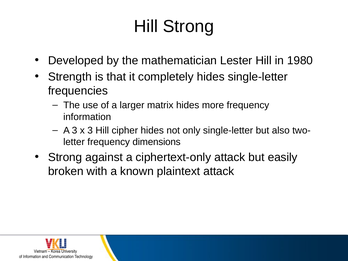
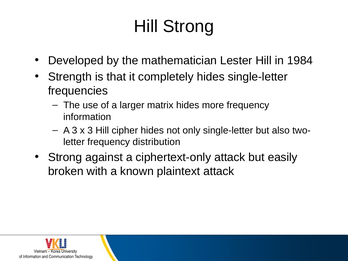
1980: 1980 -> 1984 (300, 61)
dimensions: dimensions -> distribution (156, 142)
